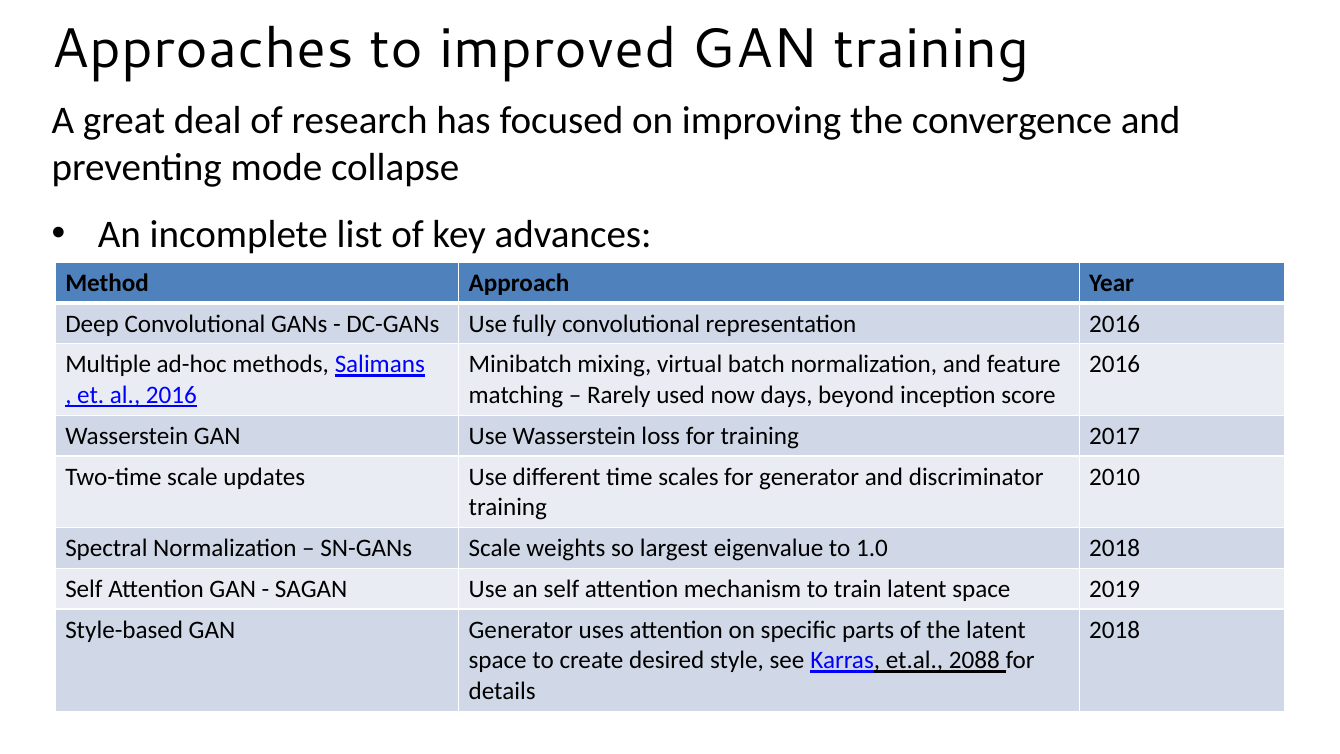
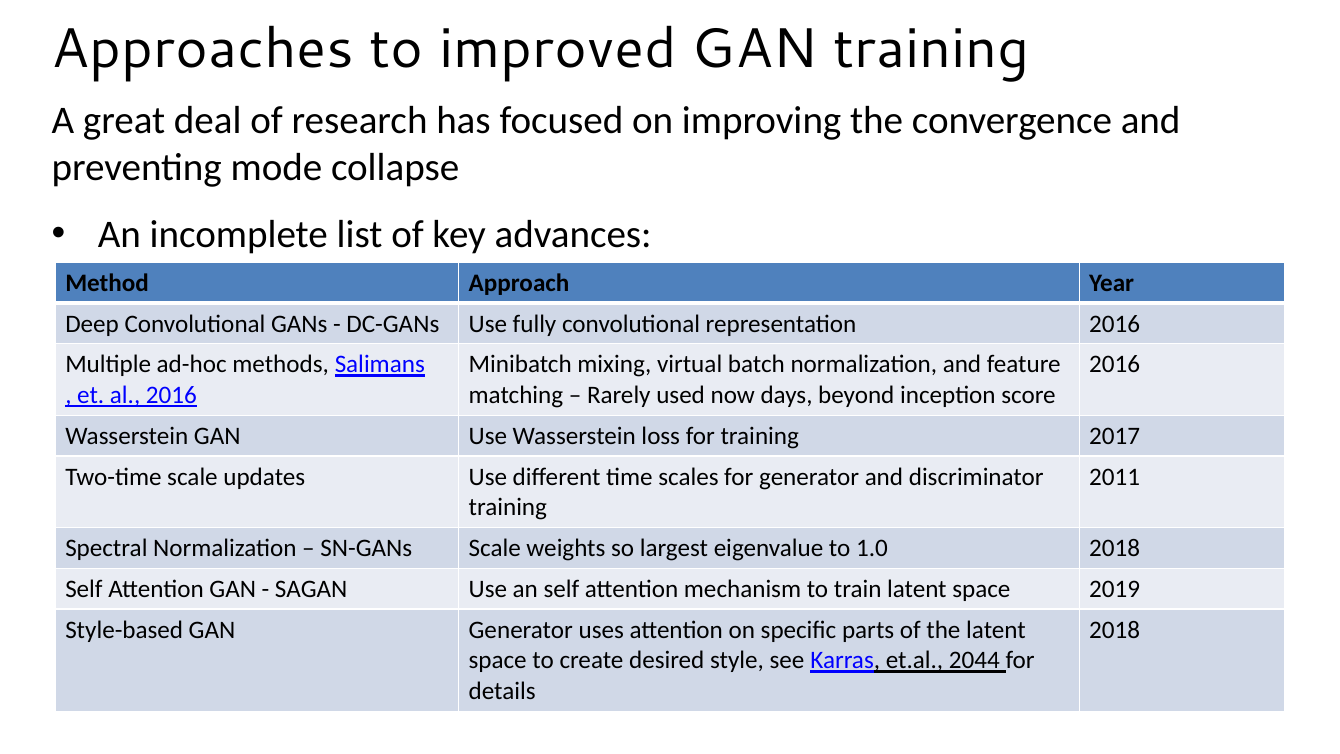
2010: 2010 -> 2011 (1115, 477)
2088: 2088 -> 2044 (974, 660)
